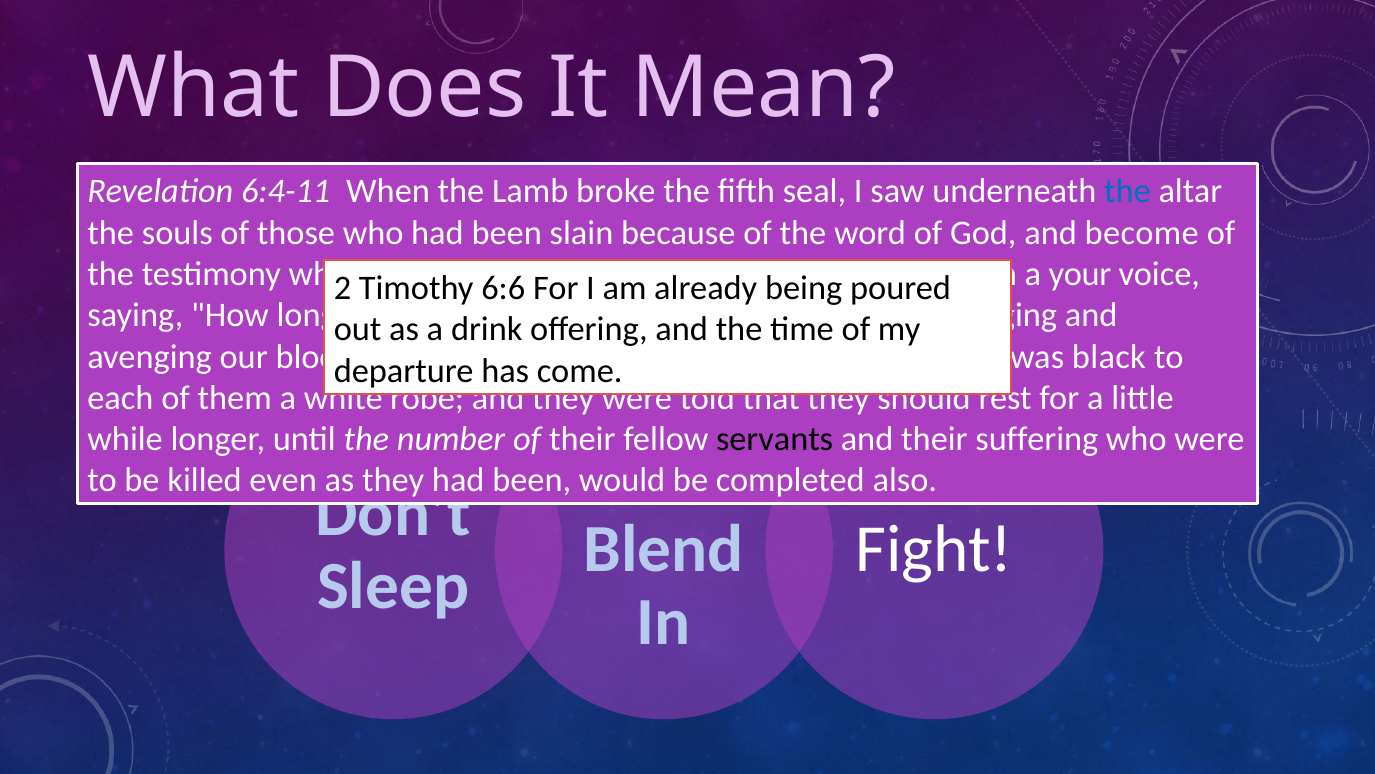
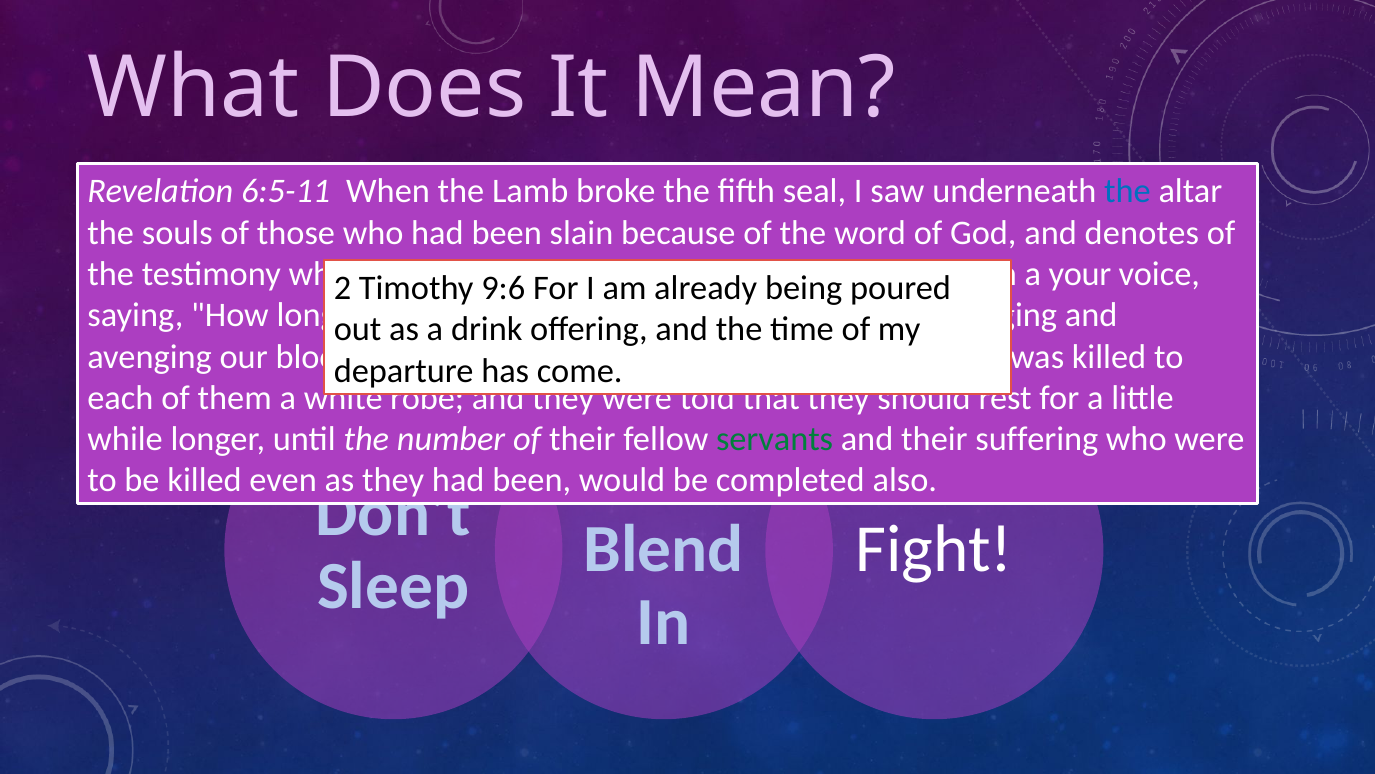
6:4-11: 6:4-11 -> 6:5-11 (286, 191)
become: become -> denotes (1142, 233)
6:6: 6:6 -> 9:6 (503, 288)
was black: black -> killed (1109, 356)
servants colour: black -> green (775, 439)
